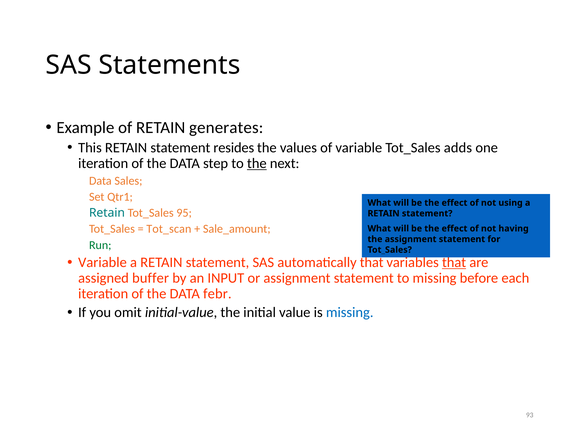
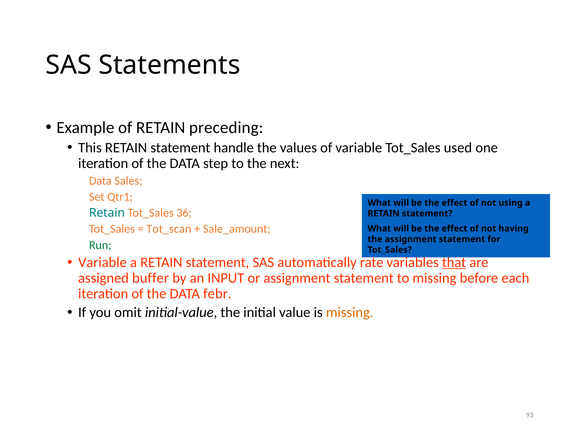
generates: generates -> preceding (226, 128)
resides: resides -> handle (234, 147)
adds: adds -> used (458, 147)
the underline: present -> none (257, 163)
95: 95 -> 36 (184, 213)
automatically that: that -> rate (372, 262)
missing colour: blue -> orange (350, 312)
